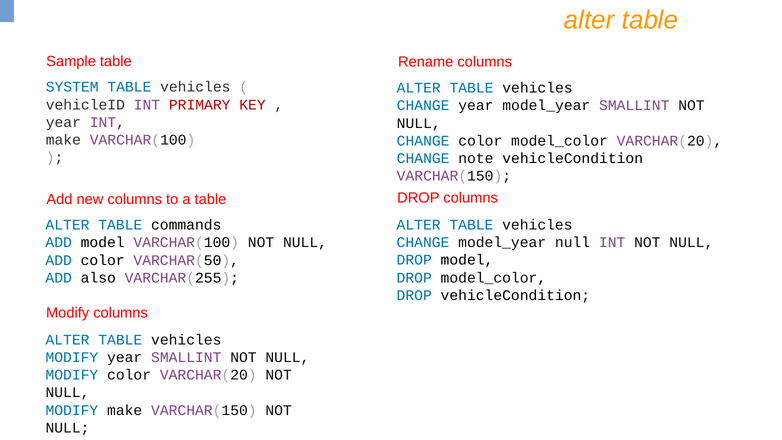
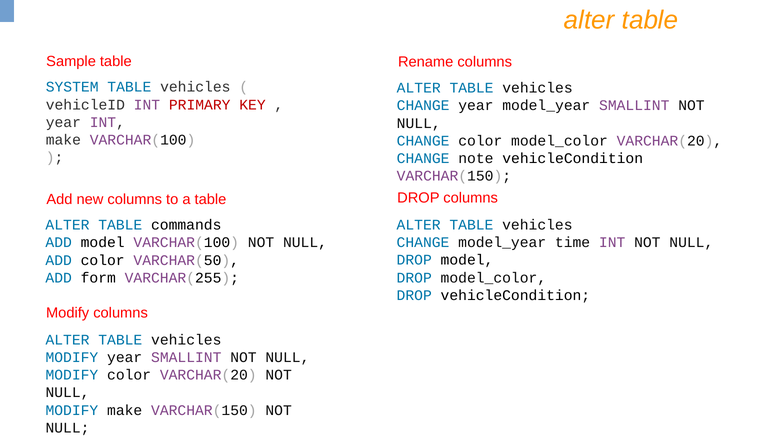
model_year null: null -> time (573, 242)
also: also -> form (98, 278)
